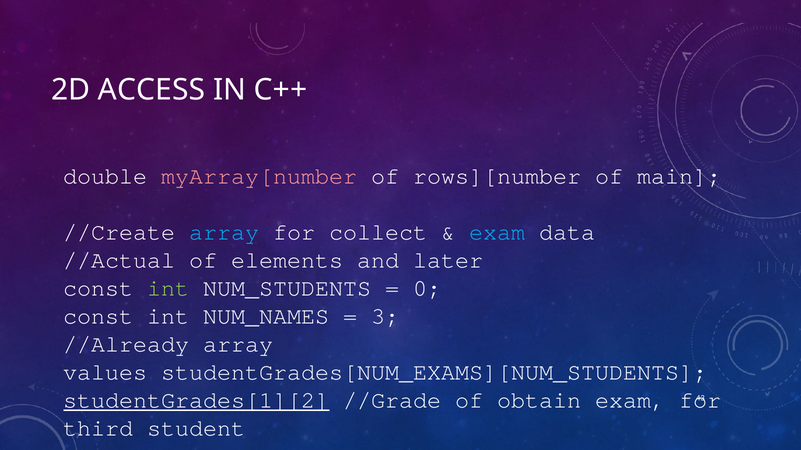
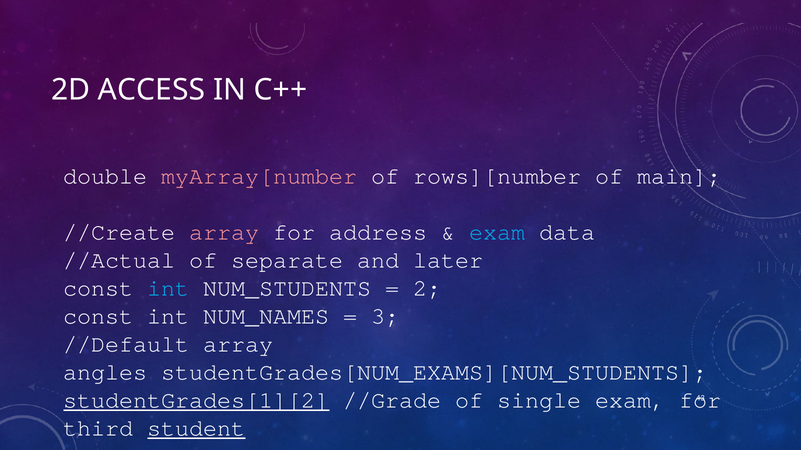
array colour: light blue -> pink (224, 232)
collect: collect -> address (378, 232)
elements: elements -> separate (287, 260)
int colour: light green -> light blue (168, 288)
0: 0 -> 2 (427, 288)
//Already: //Already -> //Default (126, 345)
values: values -> angles (105, 373)
obtain: obtain -> single (539, 401)
student underline: none -> present (196, 429)
